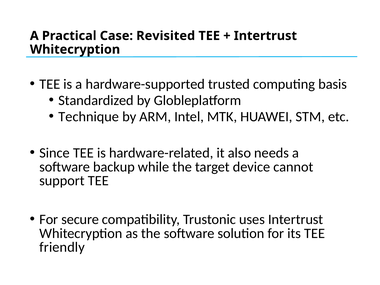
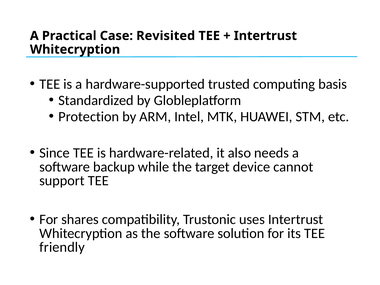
Technique: Technique -> Protection (89, 117)
secure: secure -> shares (80, 219)
